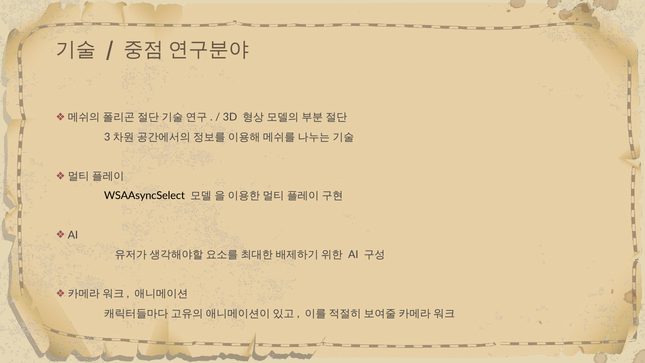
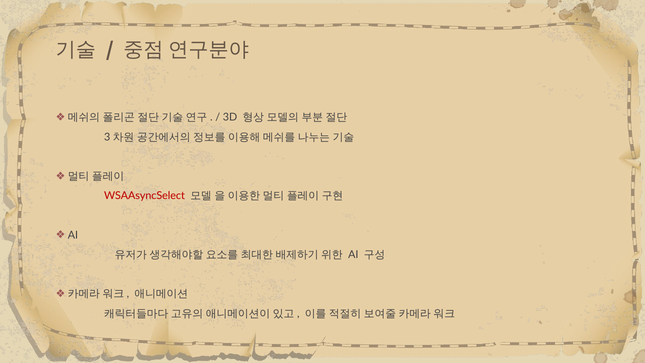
WSAAsyncSelect colour: black -> red (144, 196)
